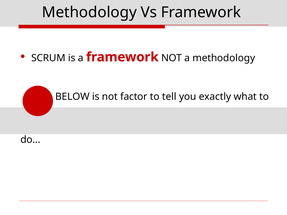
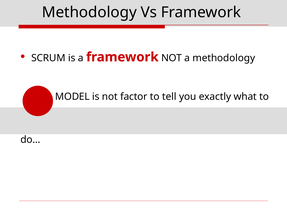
BELOW: BELOW -> MODEL (72, 97)
